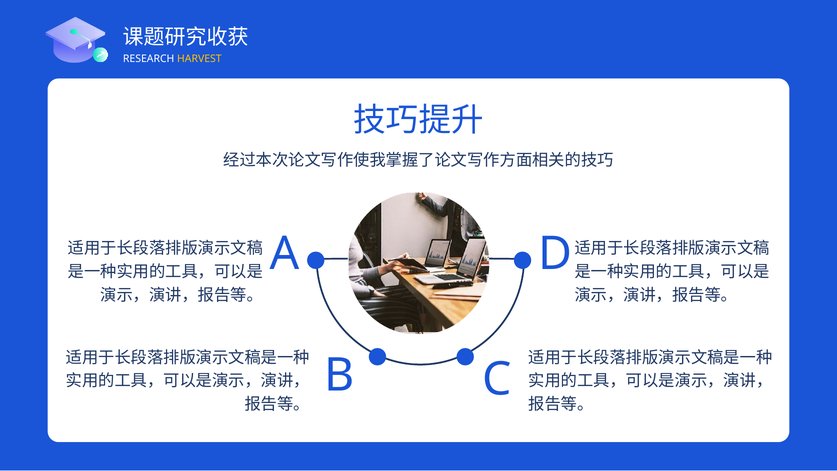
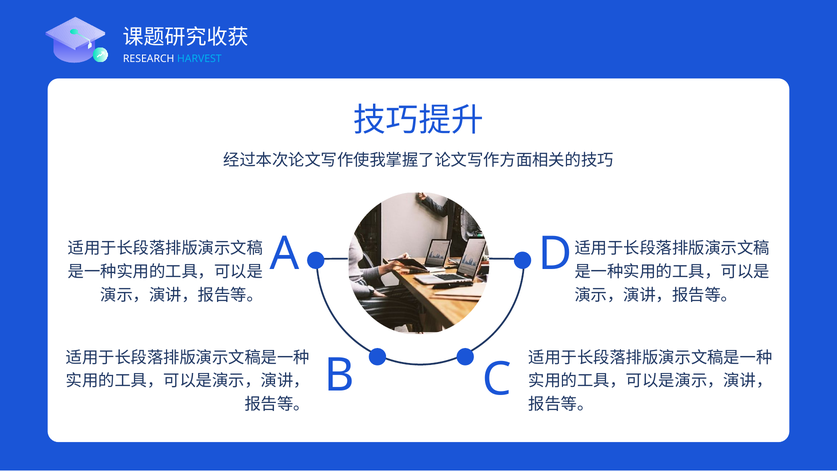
HARVEST colour: yellow -> light blue (199, 59)
